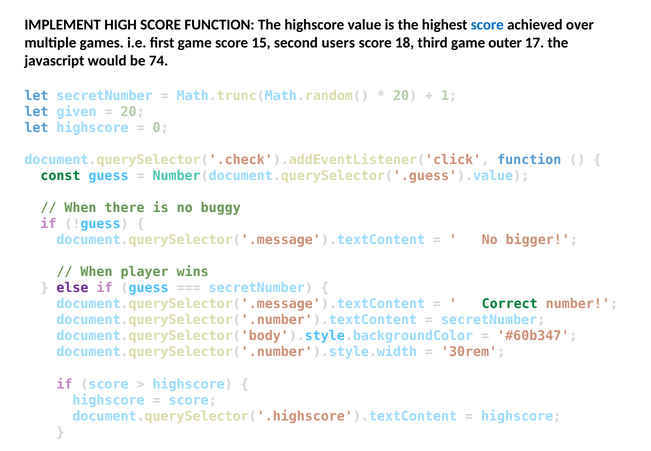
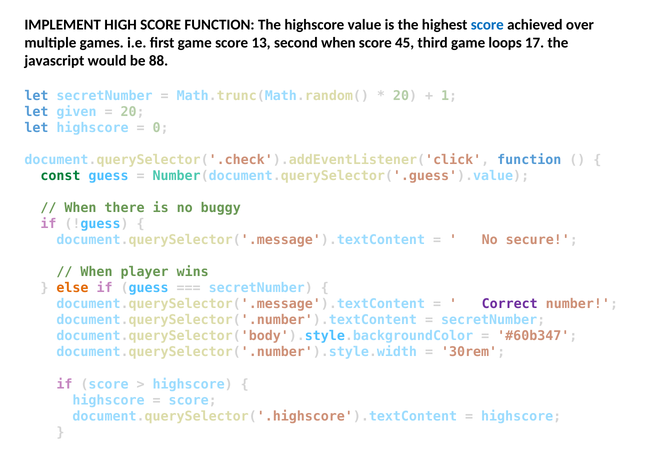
15: 15 -> 13 (261, 43)
second users: users -> when (338, 43)
18: 18 -> 45 (405, 43)
outer: outer -> loops (505, 43)
74: 74 -> 88 (159, 61)
bigger: bigger -> secure (538, 240)
else colour: purple -> orange (72, 288)
Correct colour: green -> purple (510, 304)
